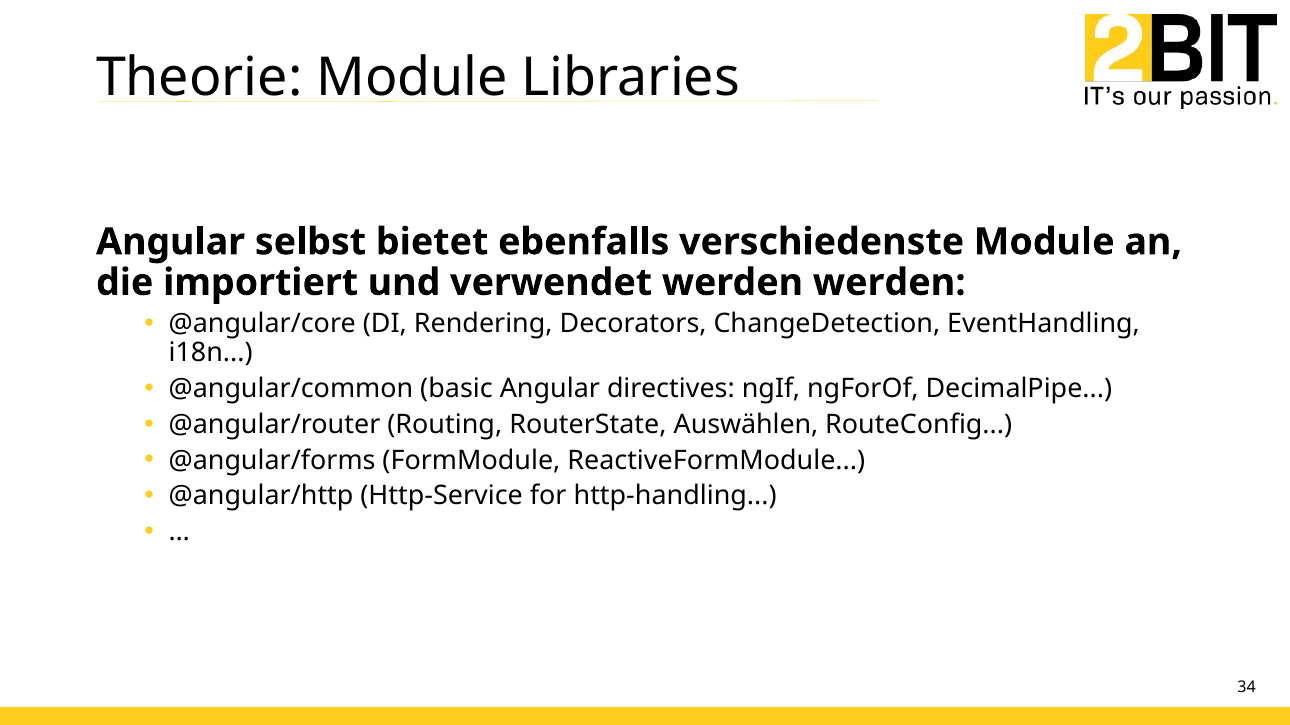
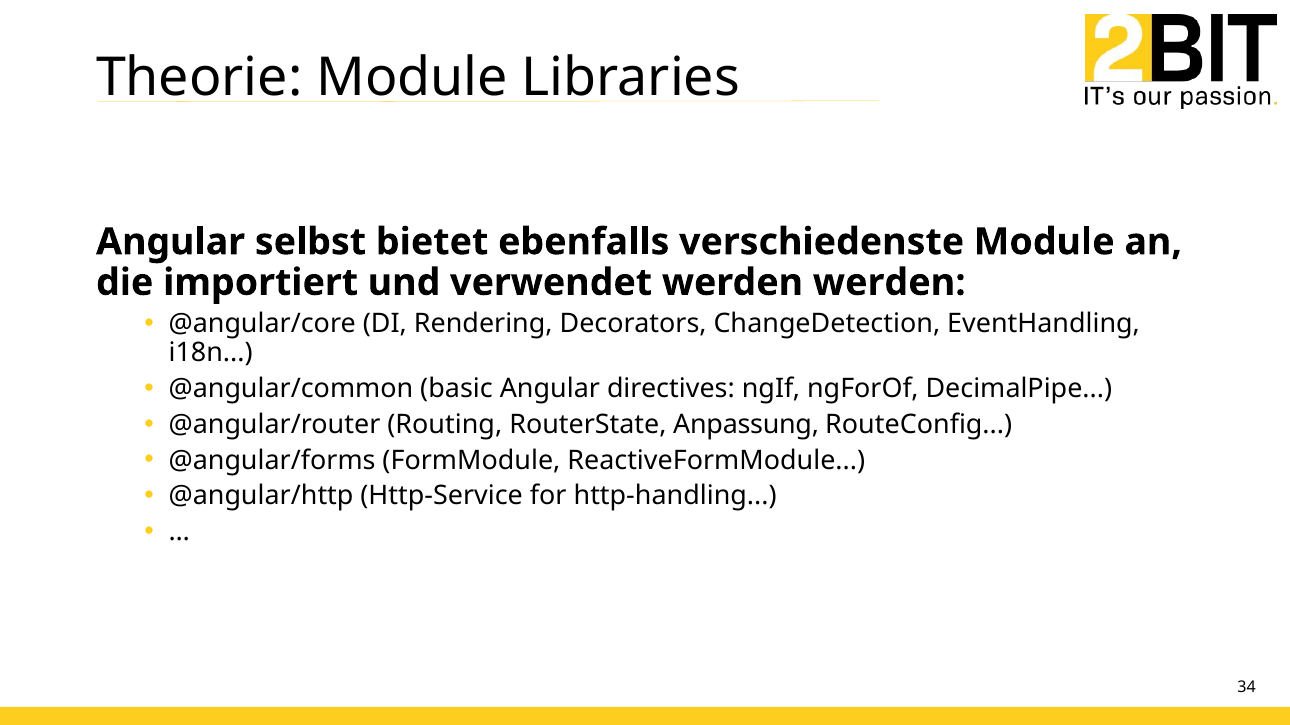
Auswählen: Auswählen -> Anpassung (746, 425)
